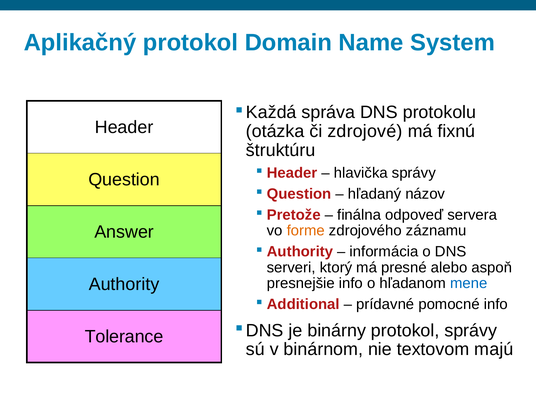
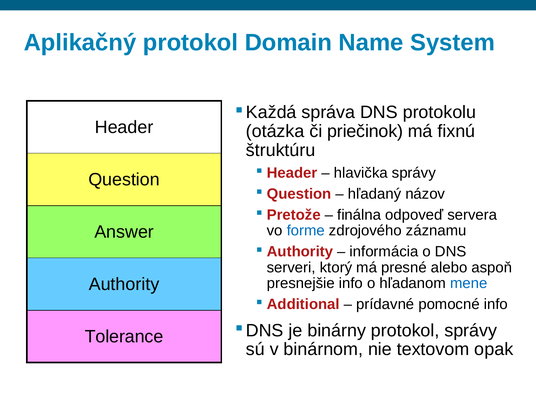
zdrojové: zdrojové -> priečinok (365, 131)
forme colour: orange -> blue (306, 231)
majú: majú -> opak (494, 349)
